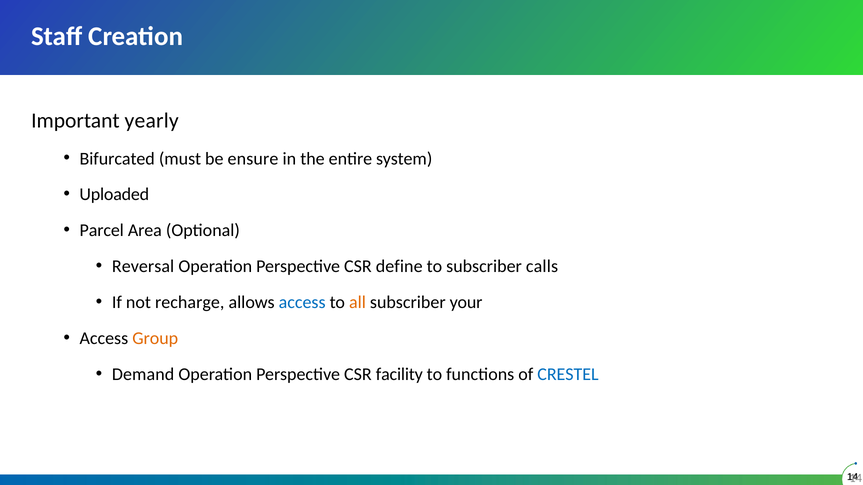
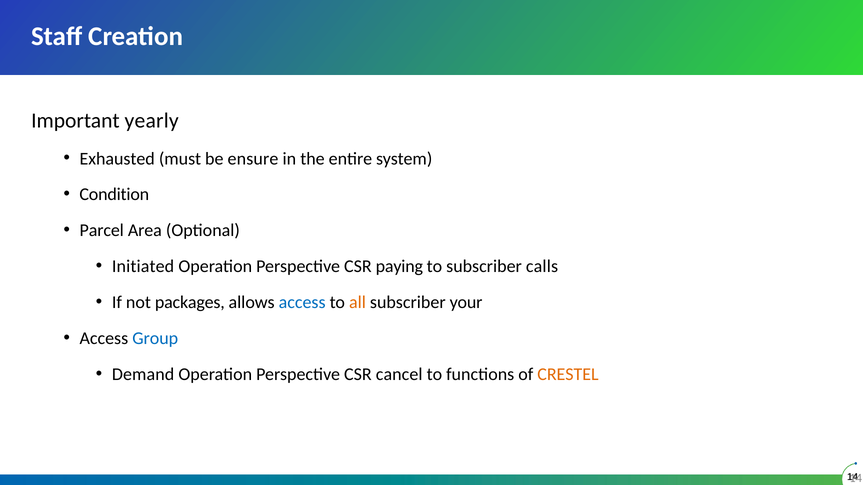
Bifurcated: Bifurcated -> Exhausted (117, 159)
Uploaded: Uploaded -> Condition (114, 195)
Reversal: Reversal -> Initiated (143, 267)
define: define -> paying (399, 267)
recharge: recharge -> packages (190, 303)
Group colour: orange -> blue (155, 339)
facility: facility -> cancel (399, 374)
CRESTEL colour: blue -> orange (568, 374)
